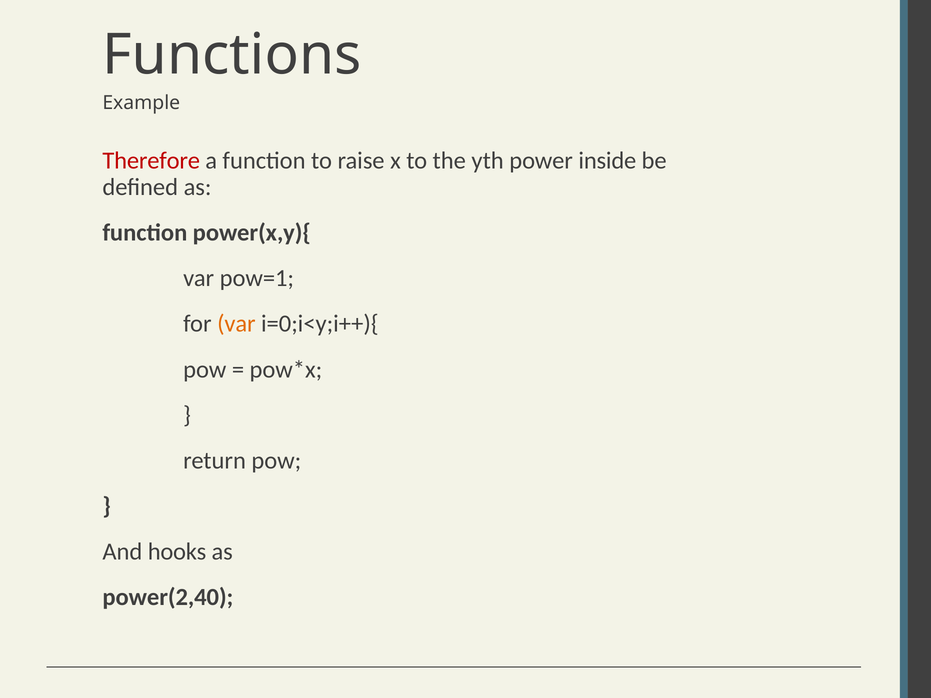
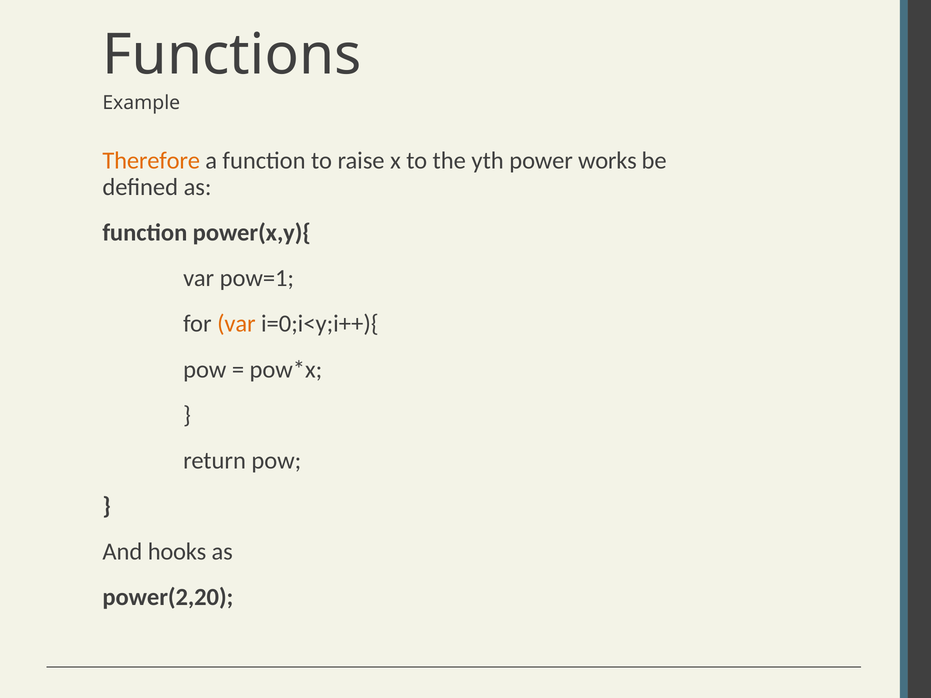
Therefore colour: red -> orange (151, 161)
inside: inside -> works (607, 161)
power(2,40: power(2,40 -> power(2,20 (168, 597)
